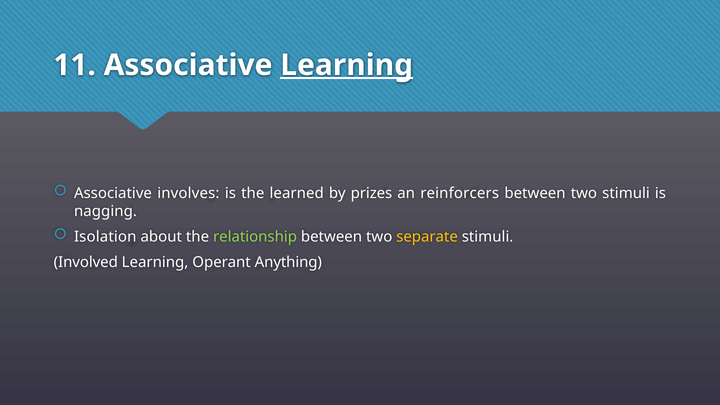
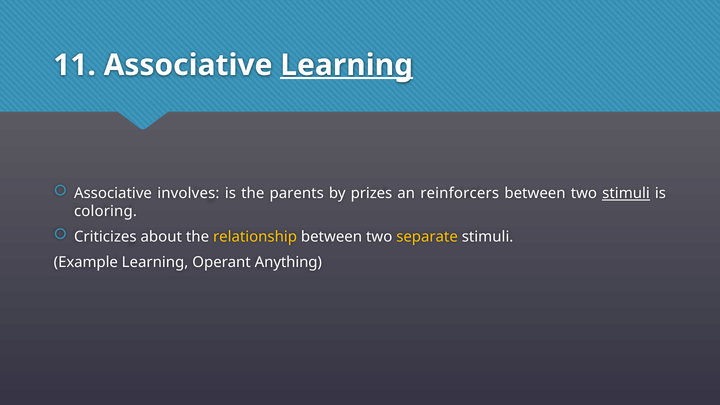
learned: learned -> parents (297, 193)
stimuli underline: none -> present (626, 193)
nagging: nagging -> coloring (105, 211)
Isolation: Isolation -> Criticizes (105, 237)
relationship colour: light green -> yellow (255, 237)
Involved: Involved -> Example (86, 262)
